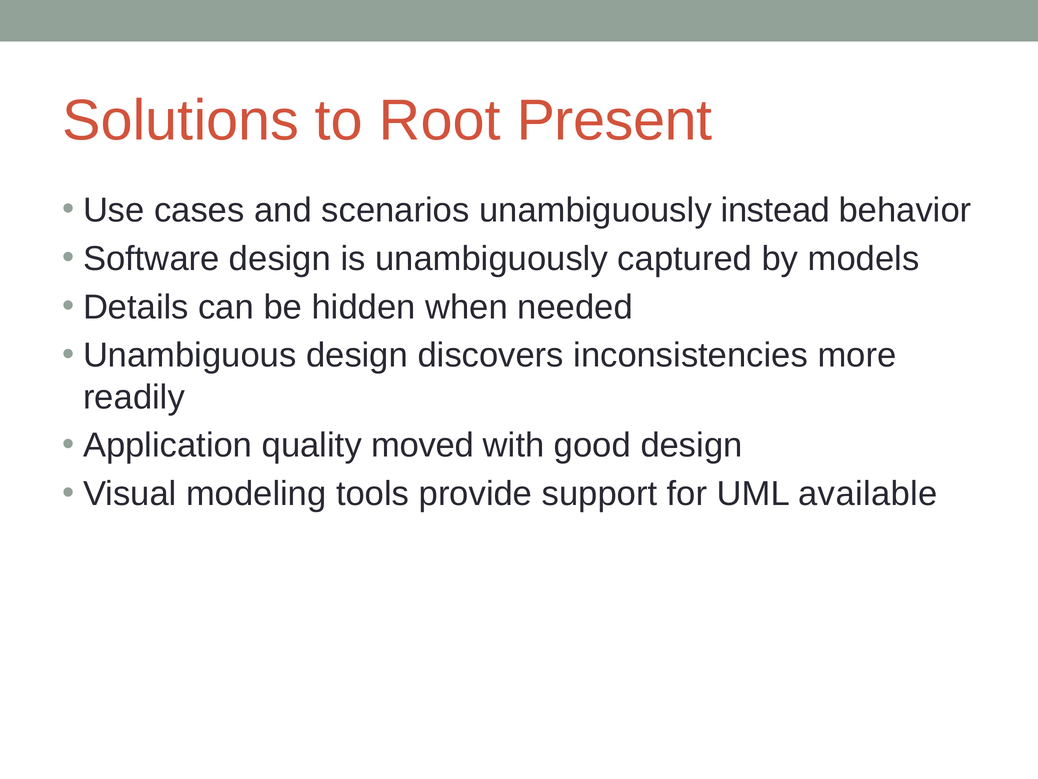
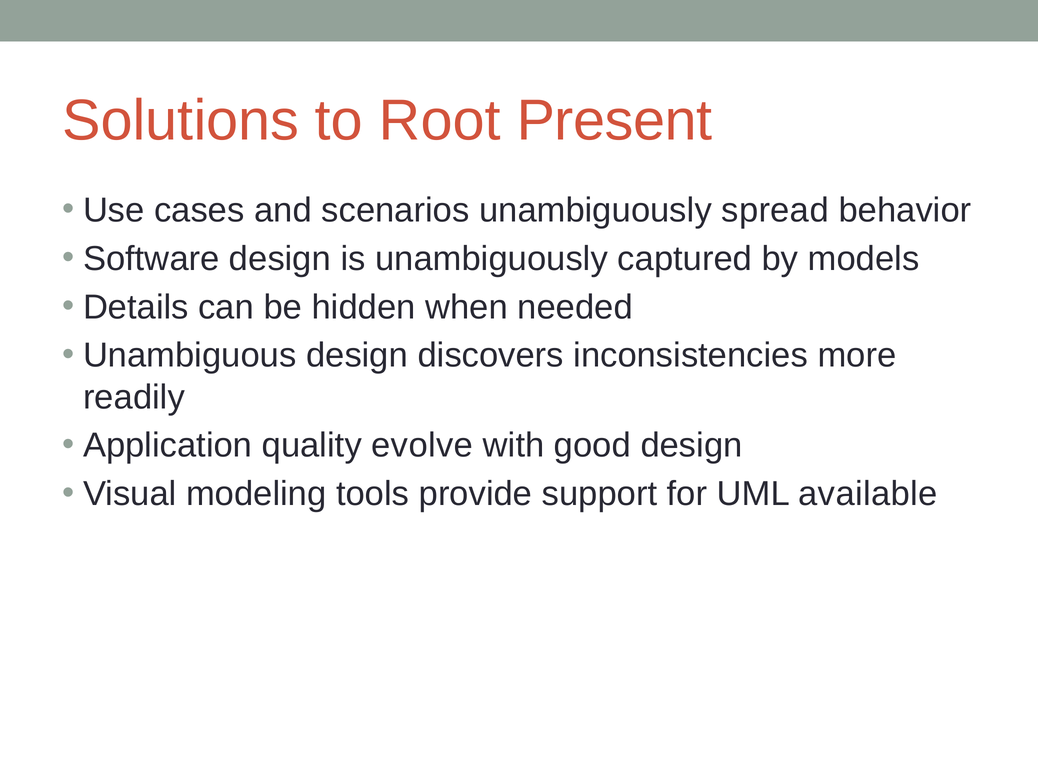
instead: instead -> spread (775, 210)
moved: moved -> evolve (422, 445)
